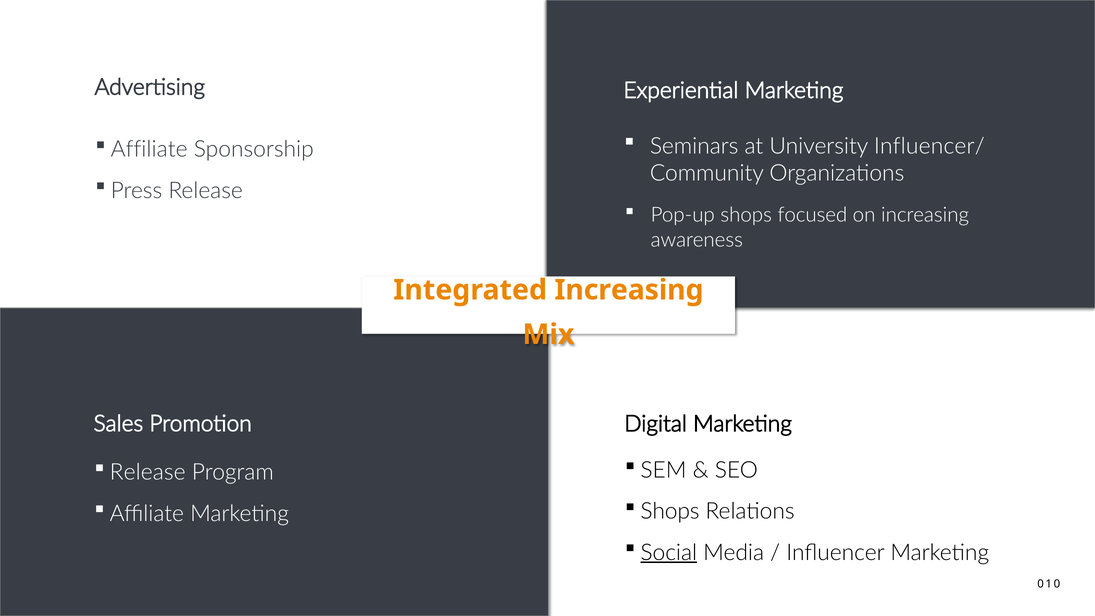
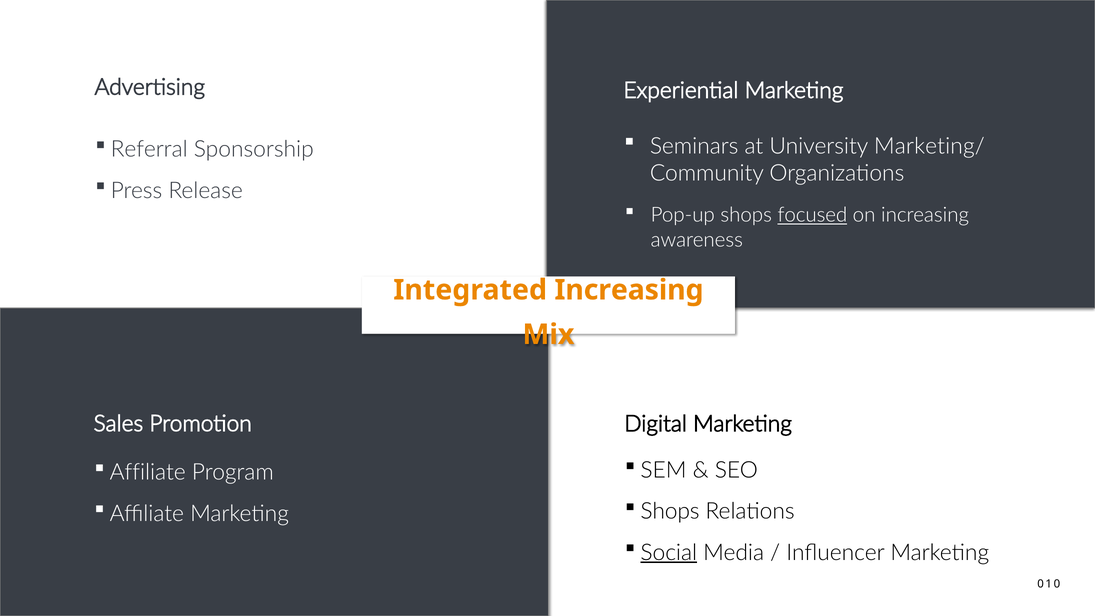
Influencer/: Influencer/ -> Marketing/ (929, 146)
Affiliate: Affiliate -> Referral (149, 149)
focused underline: none -> present (812, 215)
Release: Release -> Affiliate (148, 473)
